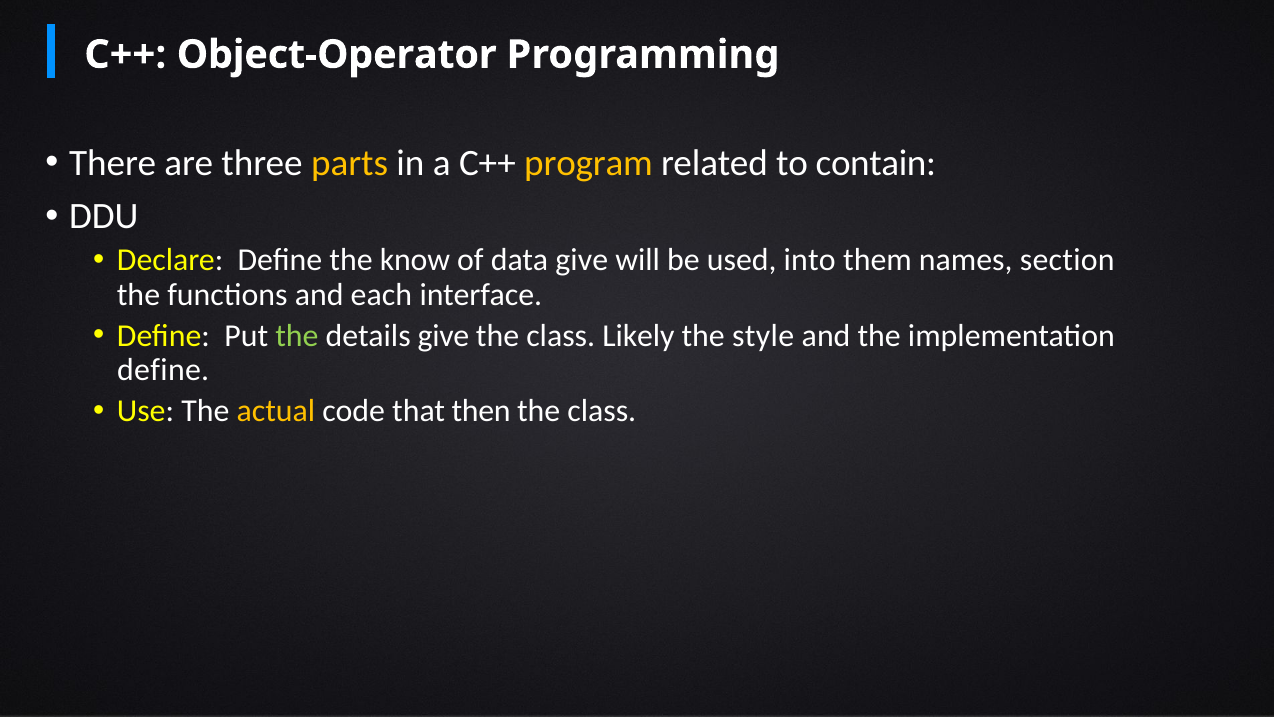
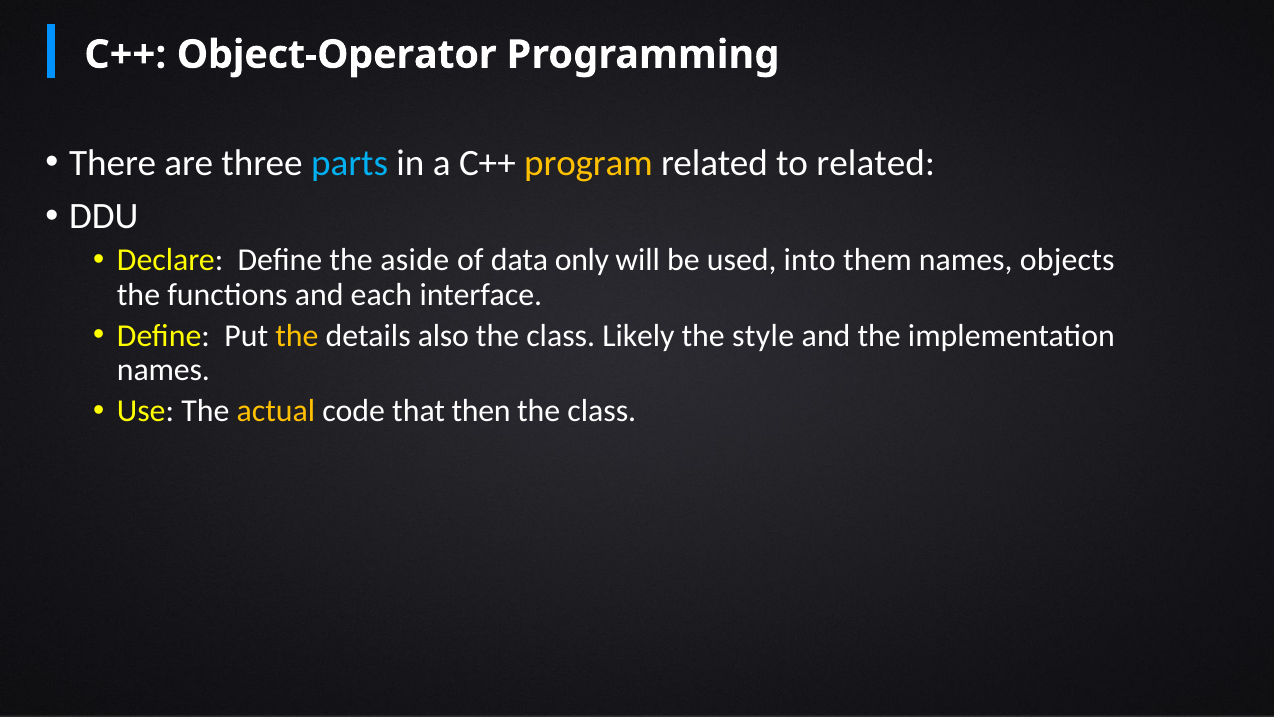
parts colour: yellow -> light blue (350, 163)
to contain: contain -> related (876, 163)
know: know -> aside (415, 260)
data give: give -> only (582, 260)
section: section -> objects (1067, 260)
the colour: light green -> yellow (297, 335)
details give: give -> also (443, 335)
define: define -> names (163, 370)
